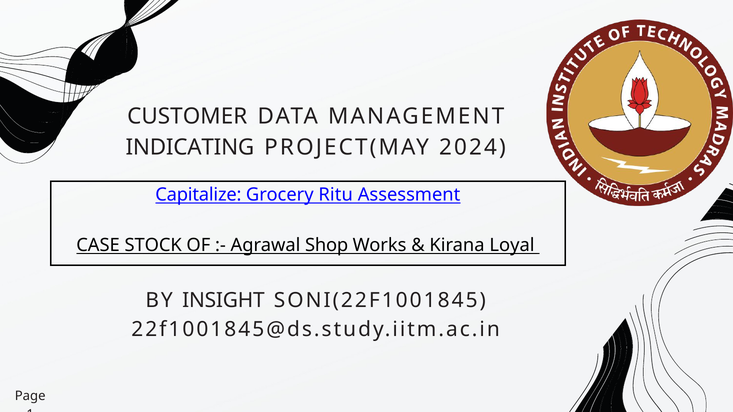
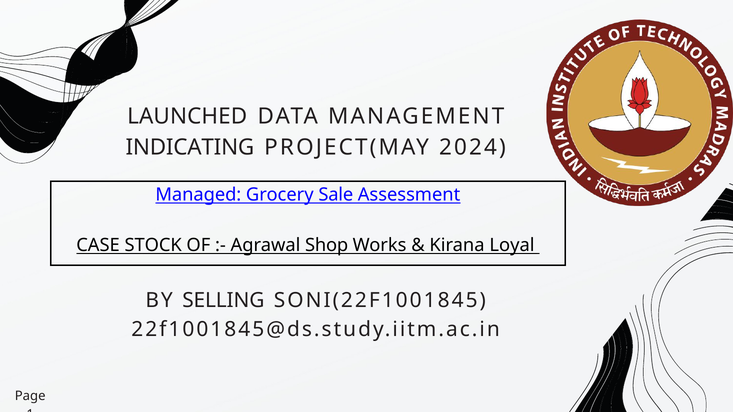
CUSTOMER: CUSTOMER -> LAUNCHED (187, 117)
Capitalize: Capitalize -> Managed (198, 195)
Ritu: Ritu -> Sale (336, 195)
INSIGHT: INSIGHT -> SELLING (223, 301)
